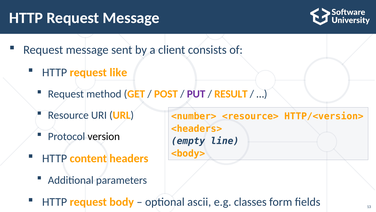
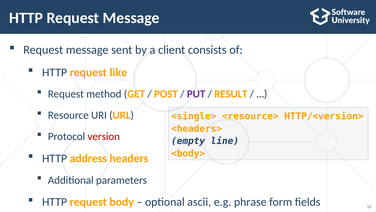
<number>: <number> -> <single> (194, 116)
version colour: black -> red (104, 136)
content: content -> address (88, 158)
classes: classes -> phrase (250, 202)
